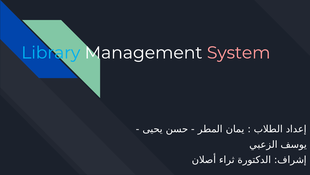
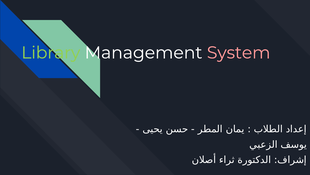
Library colour: light blue -> light green (51, 53)
